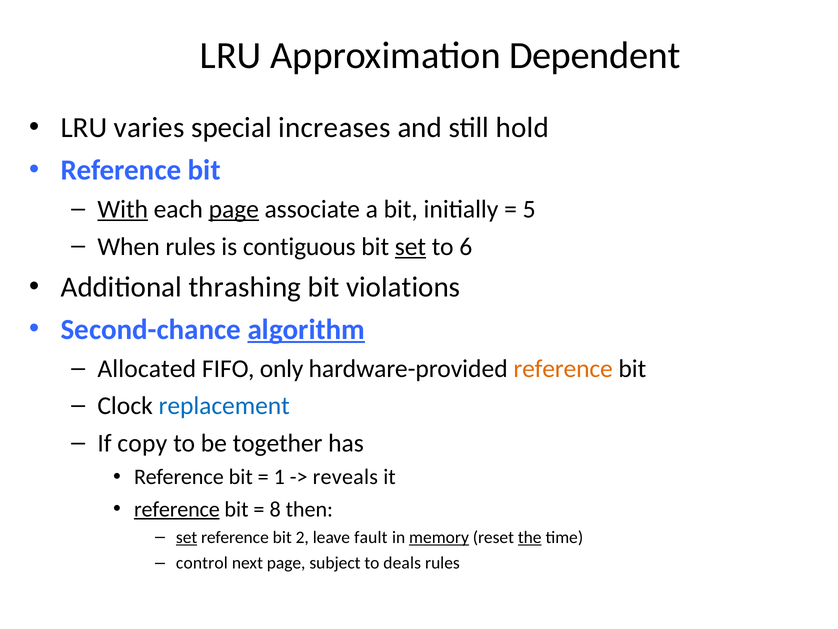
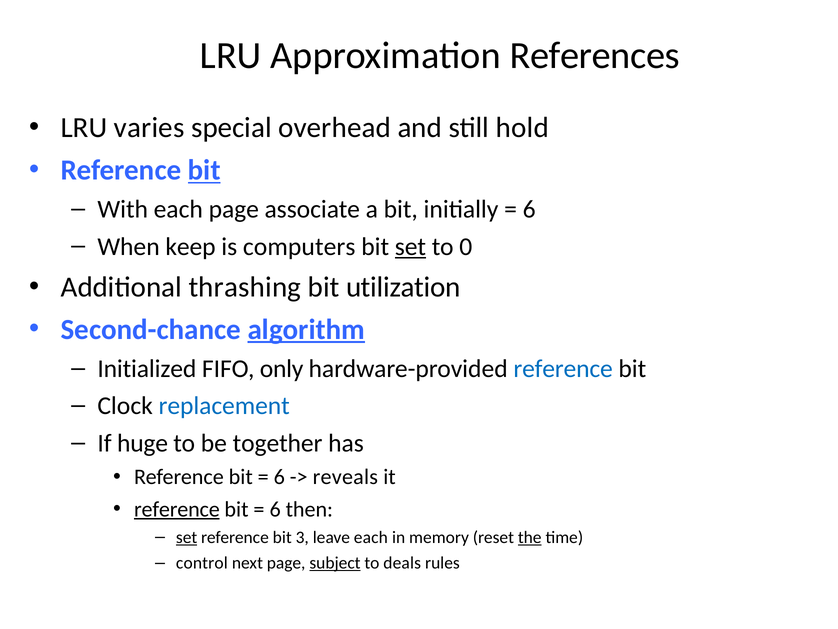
Dependent: Dependent -> References (595, 55)
increases: increases -> overhead (335, 128)
bit underline: none -> present (204, 170)
With underline: present -> none (123, 209)
page underline: present -> none (234, 209)
5: 5 -> 6 (529, 209)
When rules: rules -> keep (191, 246)
contiguous: contiguous -> computers (299, 246)
6: 6 -> 0 (466, 246)
violations: violations -> utilization (403, 287)
Allocated: Allocated -> Initialized (147, 368)
reference colour: orange -> blue (563, 368)
copy: copy -> huge (143, 443)
1: 1 -> 6 (279, 477)
8: 8 -> 6 (275, 509)
2: 2 -> 3 (302, 537)
leave fault: fault -> each (371, 537)
memory underline: present -> none (439, 537)
subject underline: none -> present (335, 563)
